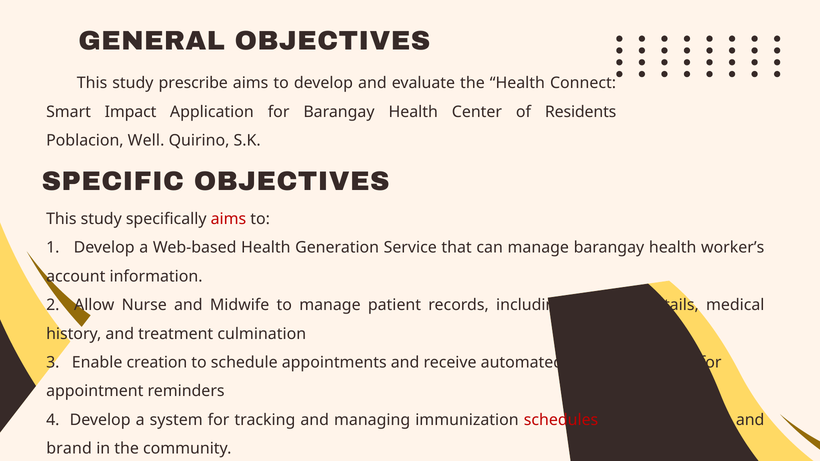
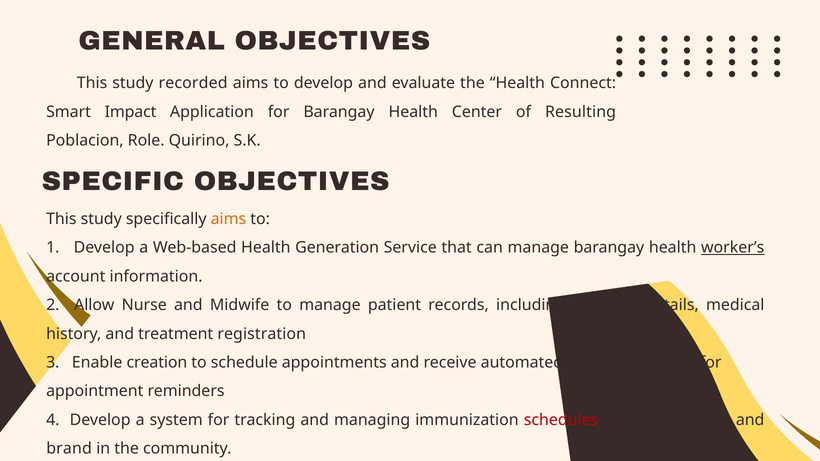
prescribe: prescribe -> recorded (193, 83)
Residents: Residents -> Resulting (581, 112)
Well: Well -> Role (146, 141)
aims colour: red -> orange (228, 219)
worker’s underline: none -> present (733, 248)
culmination: culmination -> registration (262, 334)
